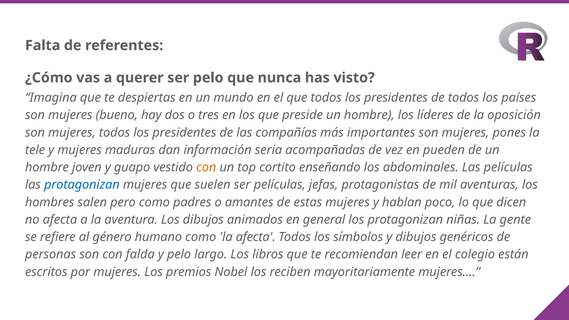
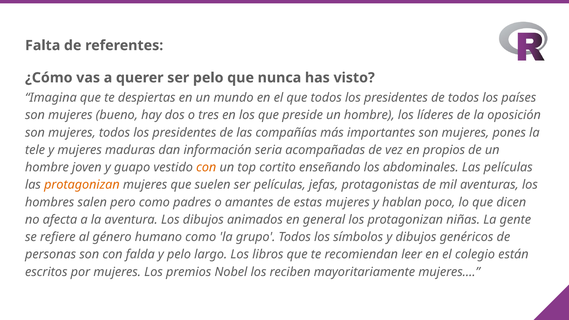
pueden: pueden -> propios (444, 150)
protagonizan colour: blue -> orange (82, 185)
la afecta: afecta -> grupo (256, 237)
